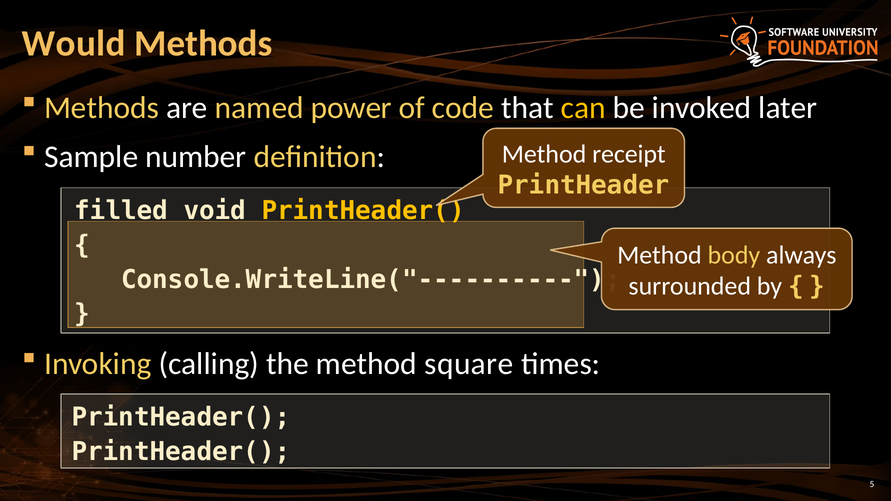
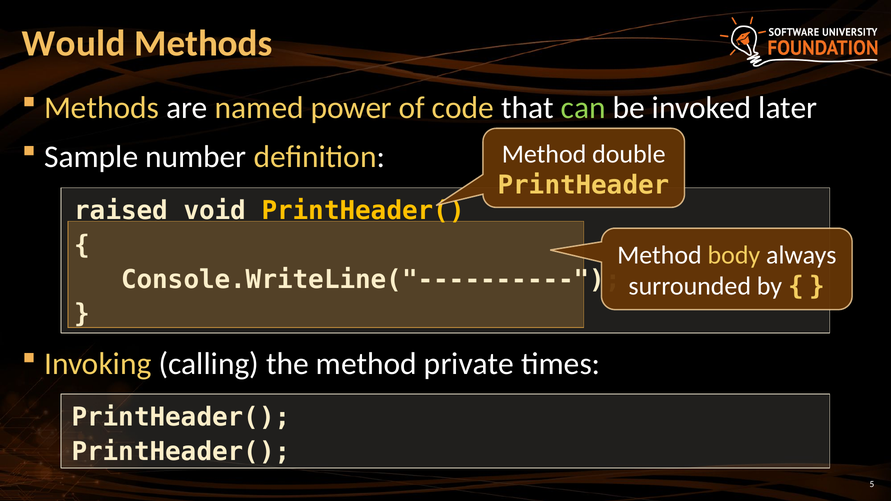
can colour: yellow -> light green (583, 108)
receipt: receipt -> double (629, 154)
filled: filled -> raised (121, 211)
square: square -> private (469, 364)
